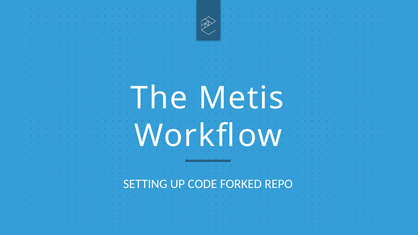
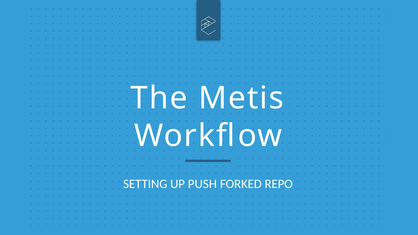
CODE: CODE -> PUSH (202, 184)
